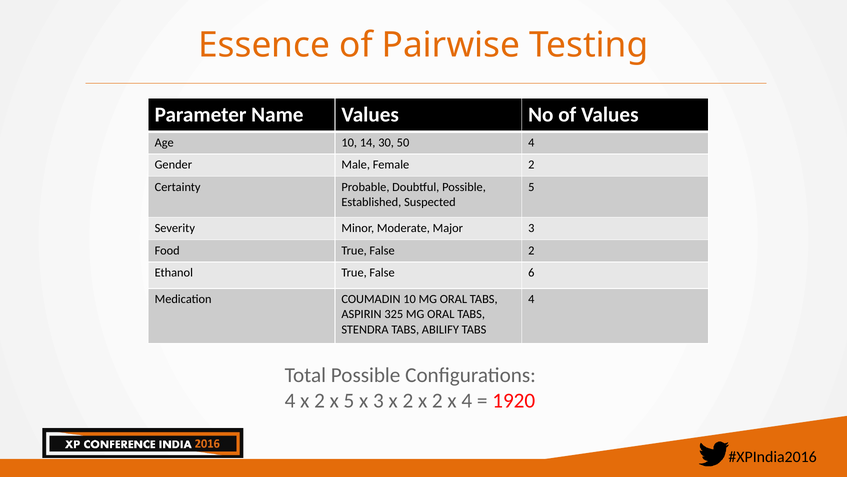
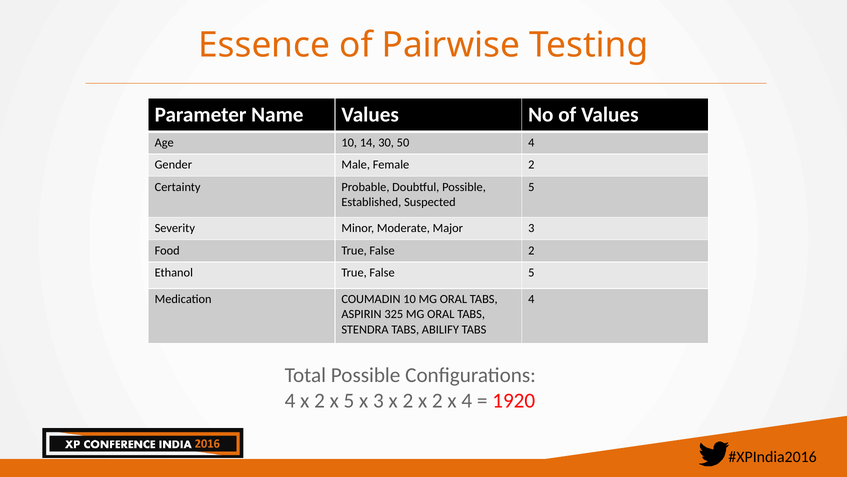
False 6: 6 -> 5 (531, 273)
